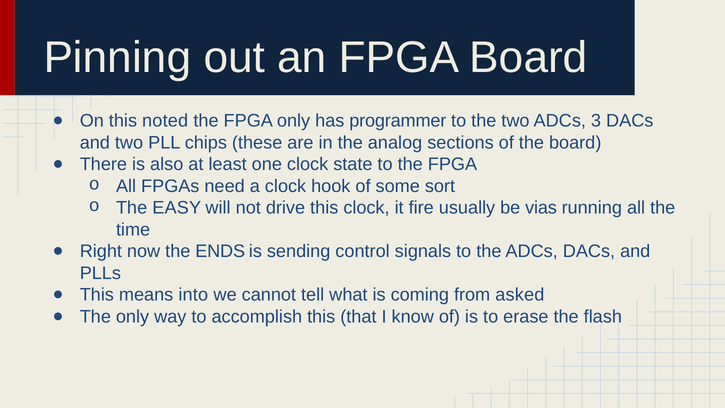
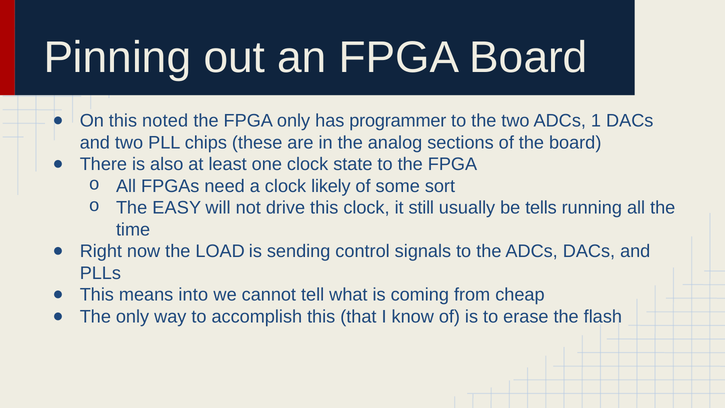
3: 3 -> 1 (596, 121)
hook: hook -> likely (331, 186)
fire: fire -> still (421, 208)
vias: vias -> tells (541, 208)
ENDS: ENDS -> LOAD (220, 251)
asked: asked -> cheap (520, 295)
